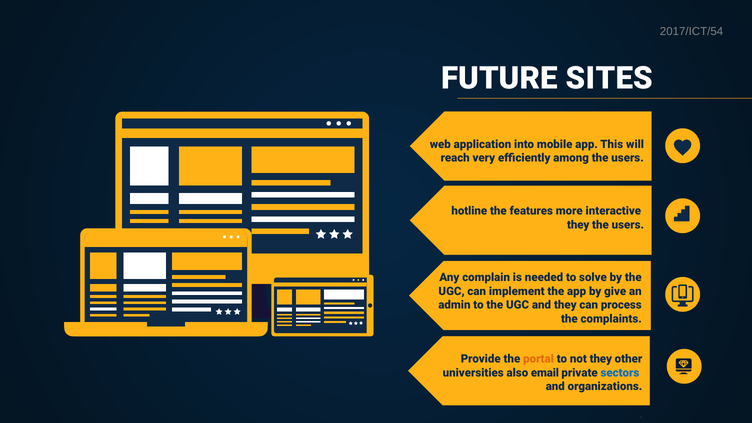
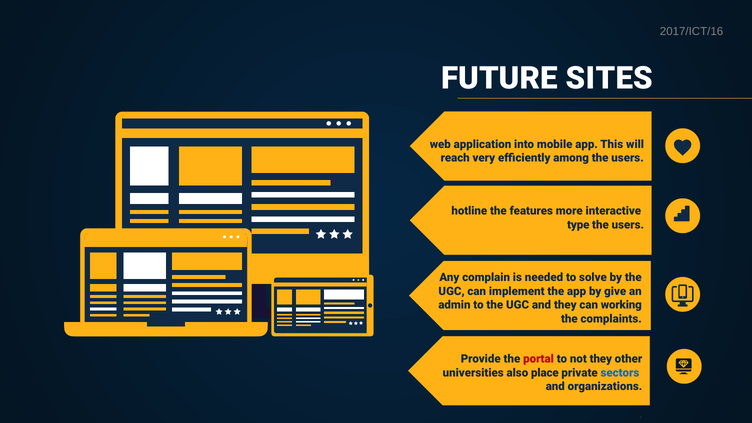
2017/ICT/54: 2017/ICT/54 -> 2017/ICT/16 (692, 31)
they: they -> type (578, 225)
process: process -> working (621, 305)
portal colour: orange -> red (539, 359)
email: email -> place (545, 373)
